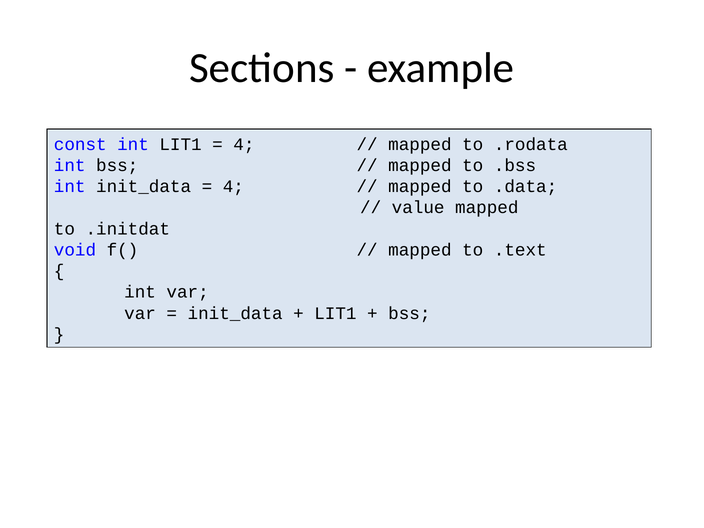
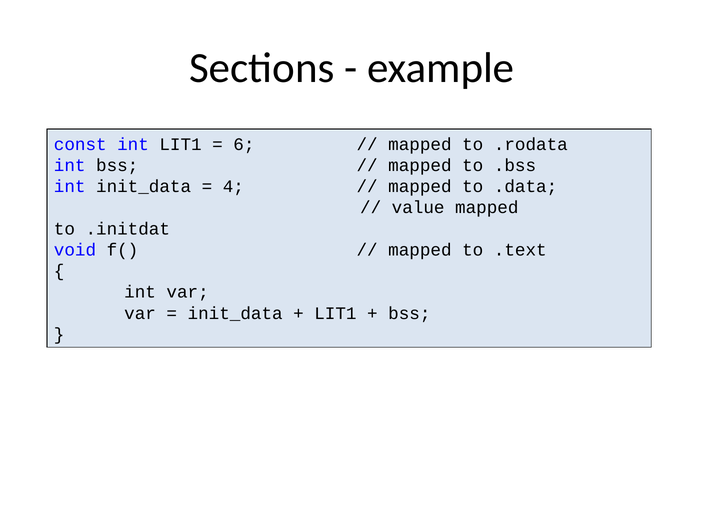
4: 4 -> 6 (244, 144)
